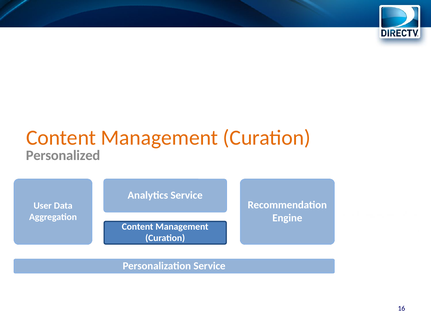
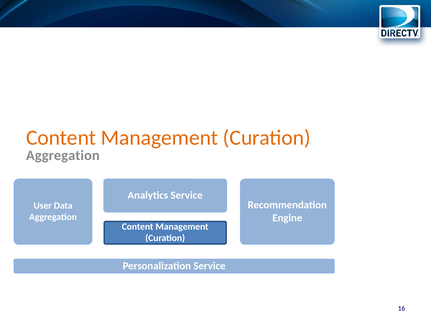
Personalized: Personalized -> Aggregation (63, 155)
